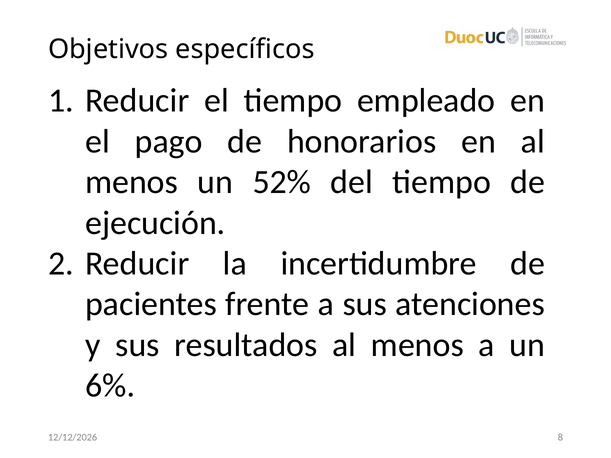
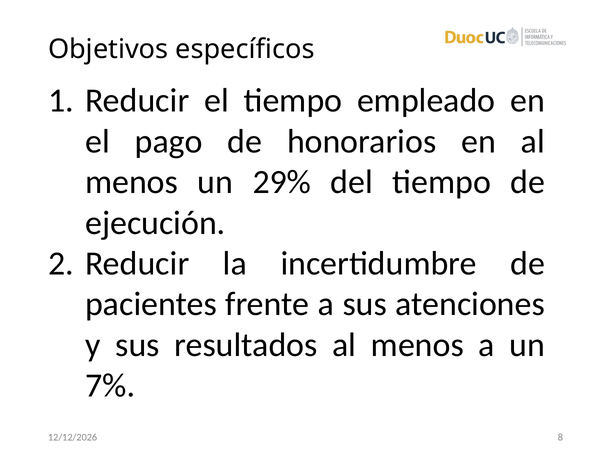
52%: 52% -> 29% (282, 182)
6%: 6% -> 7% (110, 386)
